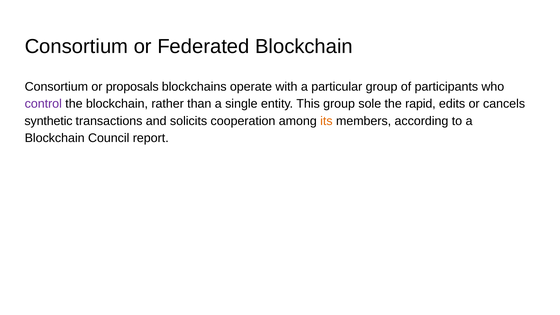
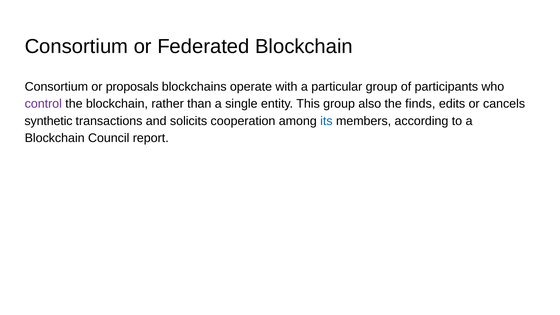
sole: sole -> also (370, 104)
rapid: rapid -> finds (420, 104)
its colour: orange -> blue (326, 121)
